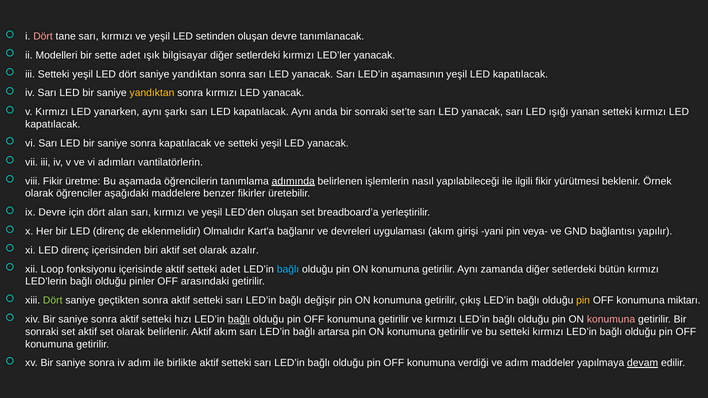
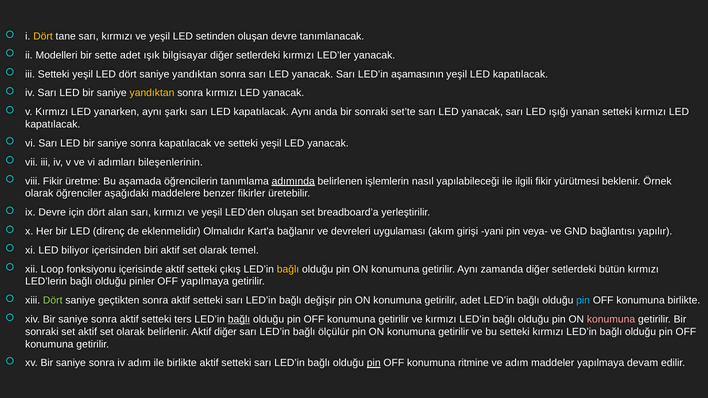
Dört colour: pink -> yellow (43, 36)
vantilatörlerin: vantilatörlerin -> bileşenlerinin (171, 162)
xi LED direnç: direnç -> biliyor (75, 250)
azalır: azalır -> temel (245, 250)
setteki adet: adet -> çıkış (230, 269)
bağlı colour: light blue -> yellow (288, 269)
OFF arasındaki: arasındaki -> yapılmaya (205, 282)
getirilir çıkış: çıkış -> adet (470, 301)
pin colour: yellow -> light blue (583, 301)
konumuna miktarı: miktarı -> birlikte (684, 301)
hızı: hızı -> ters (183, 320)
Aktif akım: akım -> diğer (225, 332)
artarsa: artarsa -> ölçülür (334, 332)
pin underline: none -> present (374, 363)
verdiği: verdiği -> ritmine (473, 363)
devam underline: present -> none (643, 363)
